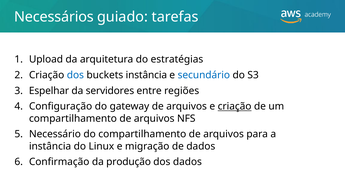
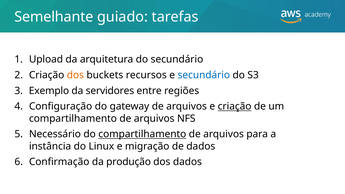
Necessários: Necessários -> Semelhante (54, 17)
do estratégias: estratégias -> secundário (177, 59)
dos colour: blue -> orange (75, 75)
buckets instância: instância -> recursos (146, 75)
Espelhar: Espelhar -> Exemplo (49, 91)
compartilhamento underline: none -> present (142, 134)
